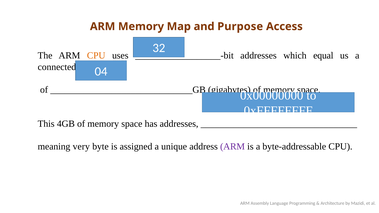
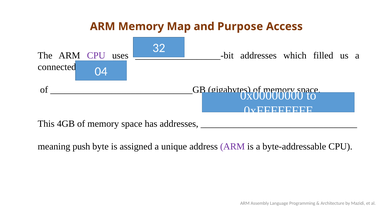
CPU colour: orange -> purple (96, 56)
equal: equal -> filled (323, 56)
very: very -> push (81, 147)
